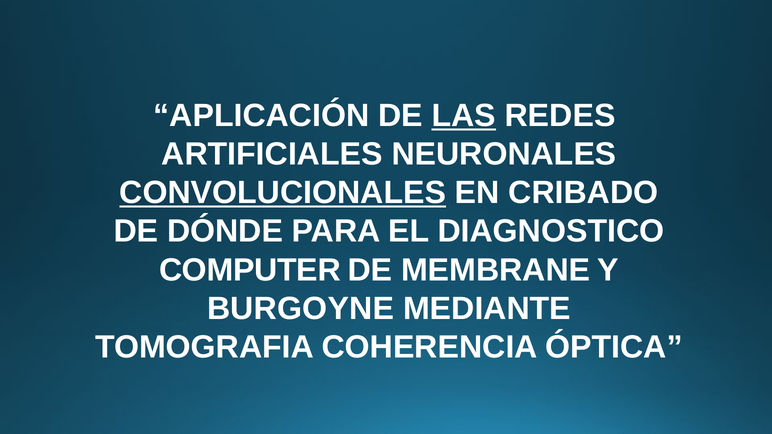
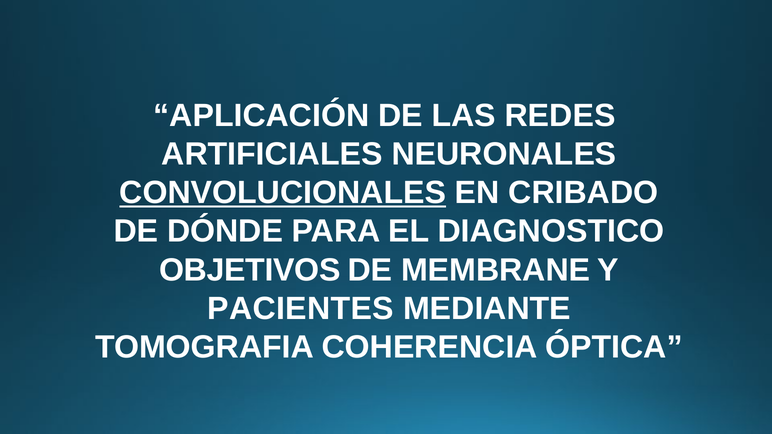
LAS underline: present -> none (464, 116)
COMPUTER: COMPUTER -> OBJETIVOS (250, 270)
BURGOYNE: BURGOYNE -> PACIENTES (300, 309)
